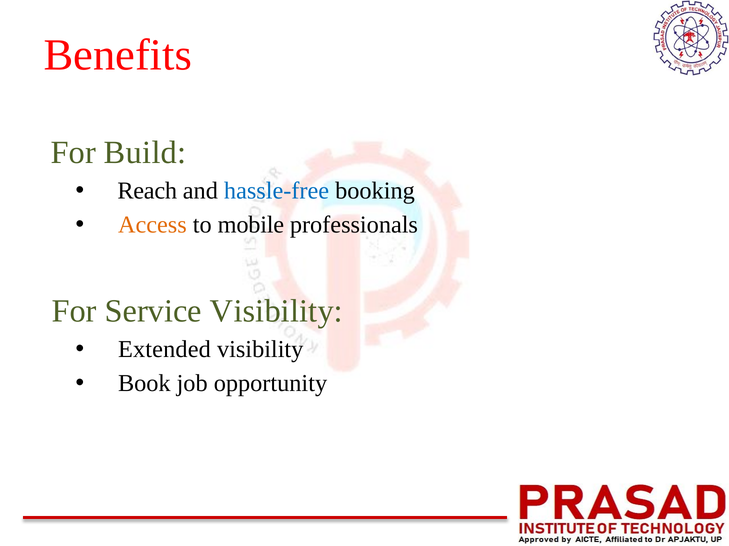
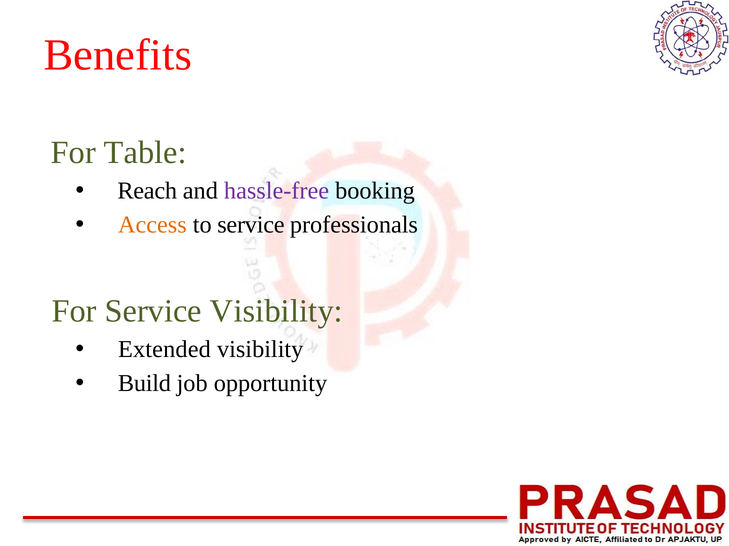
Build: Build -> Table (145, 153)
hassle-free colour: blue -> purple (277, 191)
to mobile: mobile -> service (251, 225)
Book: Book -> Build (144, 384)
